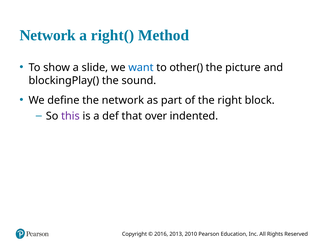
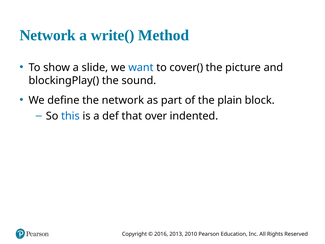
right(: right( -> write( (113, 35)
other(: other( -> cover( (186, 67)
right: right -> plain (230, 100)
this colour: purple -> blue (70, 116)
